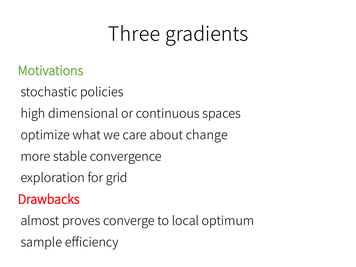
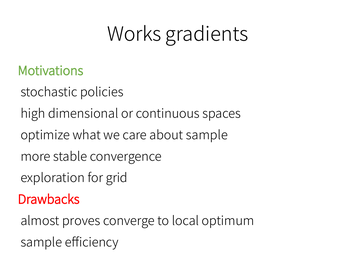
Three: Three -> Works (134, 34)
about change: change -> sample (207, 135)
